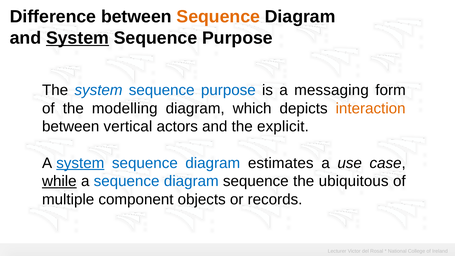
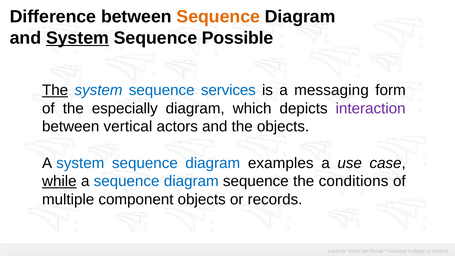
Purpose: Purpose -> Possible (238, 38)
The underline: none -> present (55, 90)
purpose: purpose -> services (228, 90)
modelling: modelling -> especially (125, 108)
interaction colour: orange -> purple (371, 108)
the explicit: explicit -> objects (283, 127)
system underline: present -> none (80, 163)
estimates: estimates -> examples (281, 163)
ubiquitous: ubiquitous -> conditions (354, 181)
